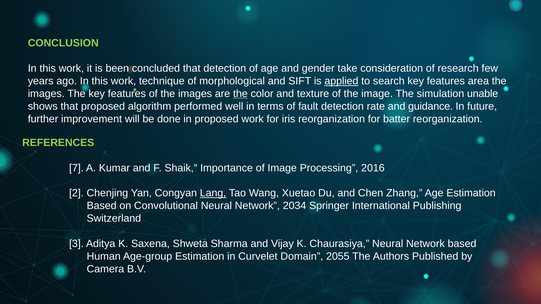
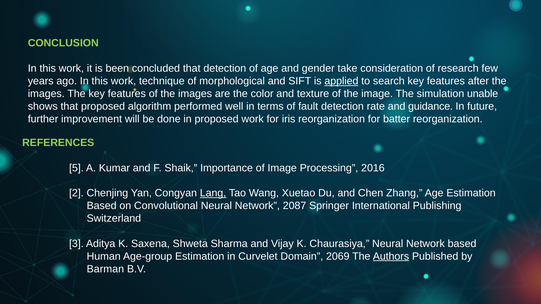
area: area -> after (478, 81)
the underline: present -> none (240, 94)
7: 7 -> 5 (76, 168)
2034: 2034 -> 2087 (295, 206)
2055: 2055 -> 2069 (338, 257)
Authors underline: none -> present (391, 257)
Camera: Camera -> Barman (105, 269)
